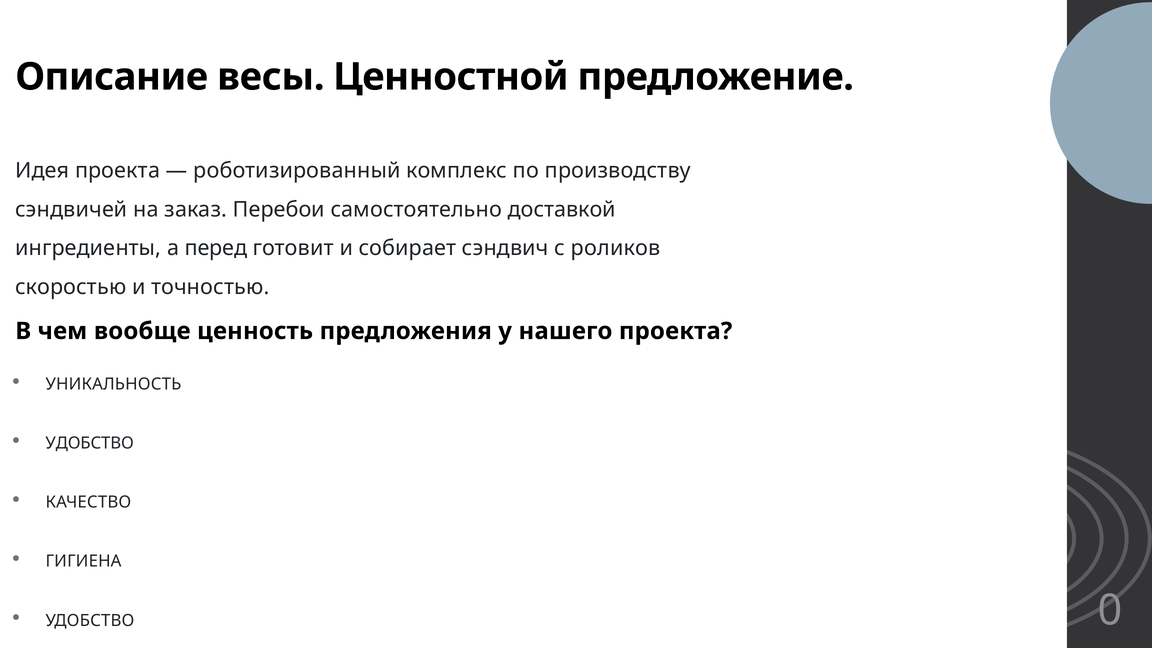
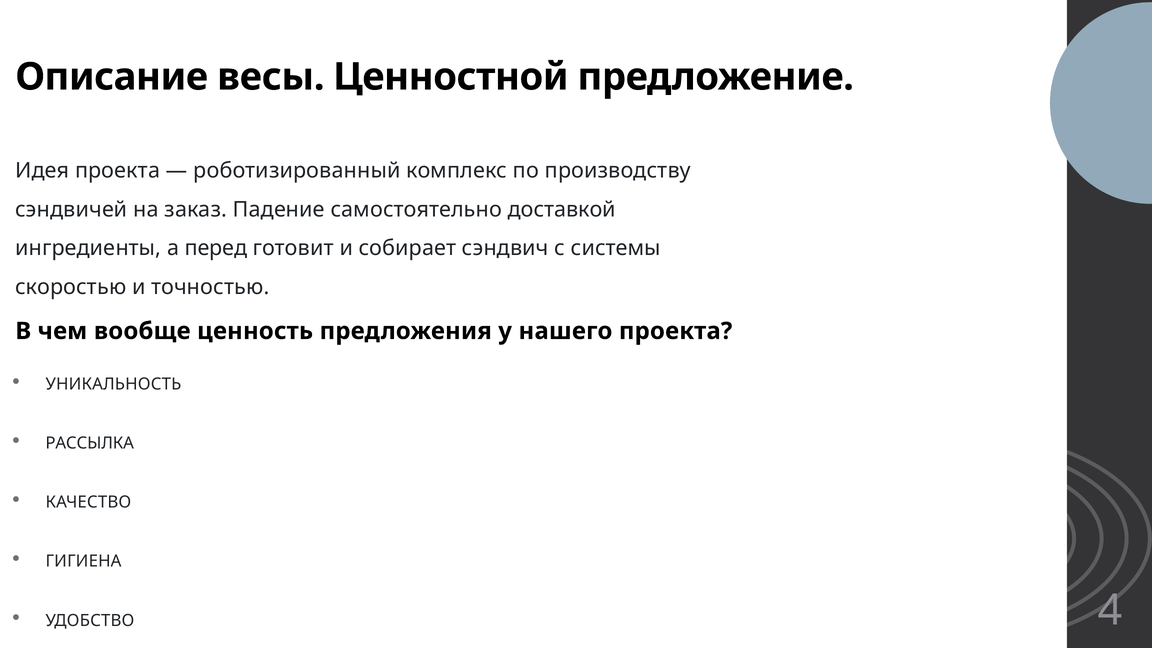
Перебои: Перебои -> Падение (279, 209)
роликов: роликов -> системы (616, 248)
УДОБСТВО: УДОБСТВО -> РАССЫЛКА (90, 443)
0: 0 -> 4 (1110, 611)
